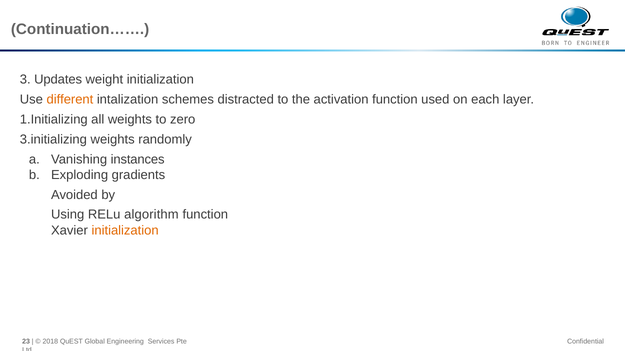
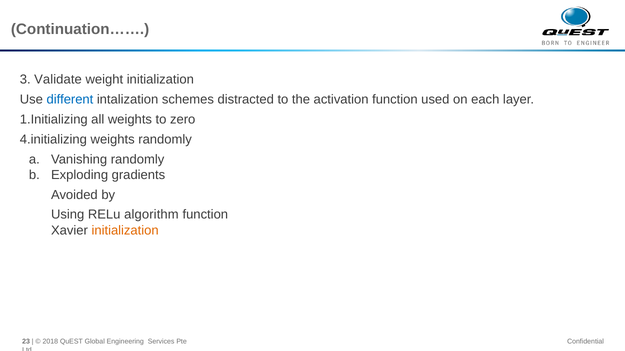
Updates: Updates -> Validate (58, 80)
different colour: orange -> blue (70, 100)
3.initializing: 3.initializing -> 4.initializing (53, 140)
Vanishing instances: instances -> randomly (138, 159)
